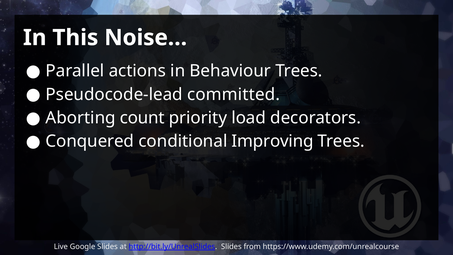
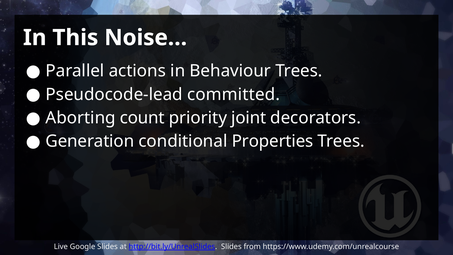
load: load -> joint (249, 118)
Conquered: Conquered -> Generation (90, 141)
Improving: Improving -> Properties (273, 141)
